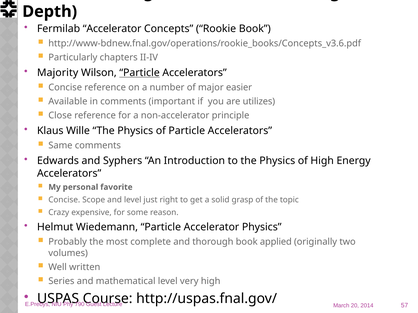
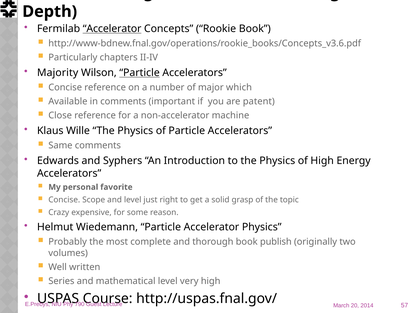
Accelerator underline: none -> present (112, 29)
easier: easier -> which (239, 87)
utilizes: utilizes -> patent (259, 102)
principle: principle -> machine (231, 116)
applied: applied -> publish (276, 242)
